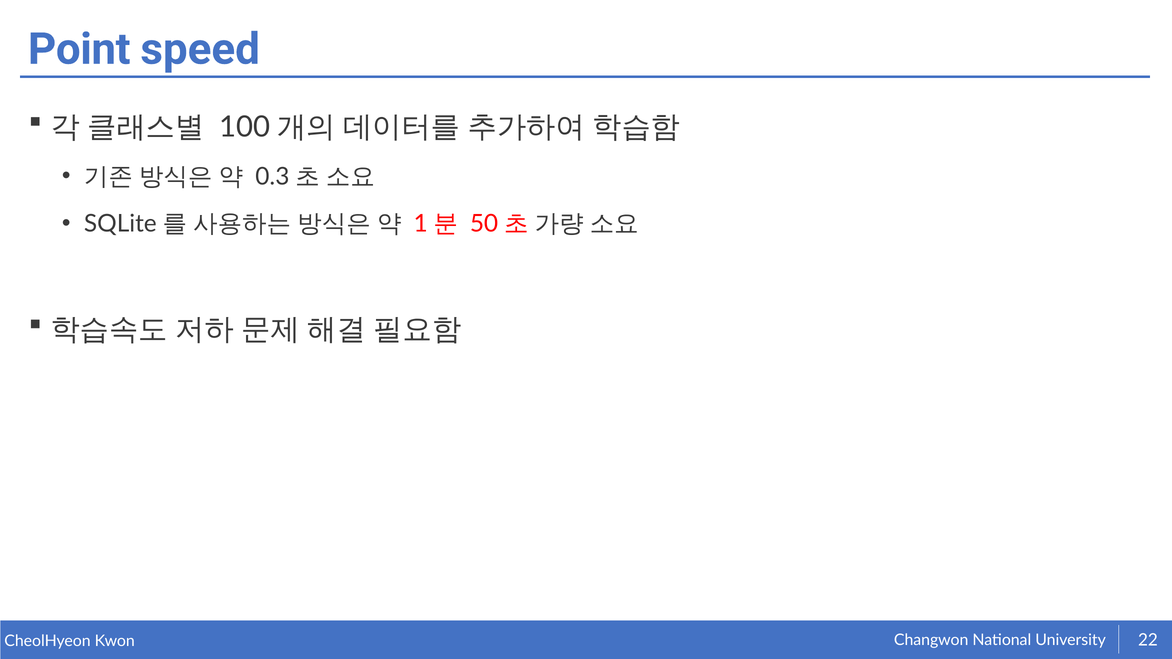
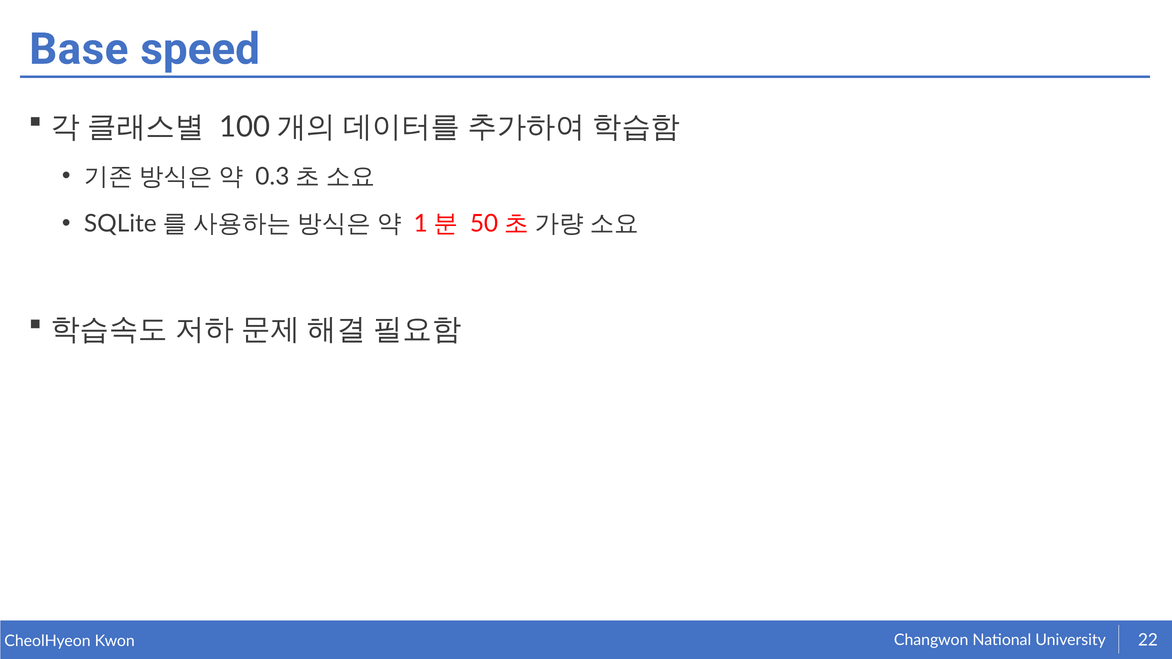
Point: Point -> Base (79, 49)
